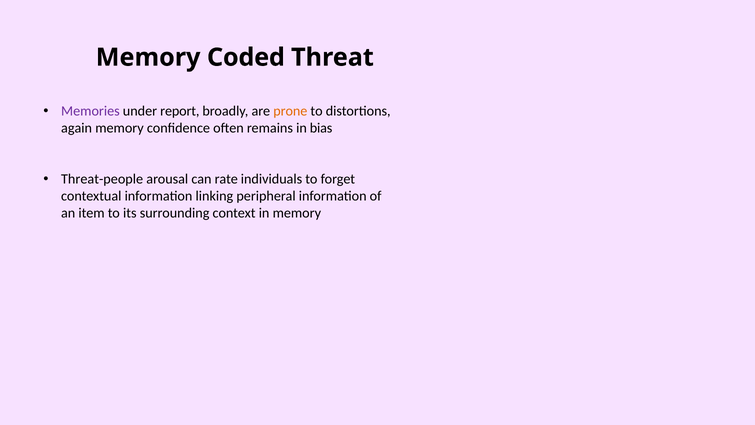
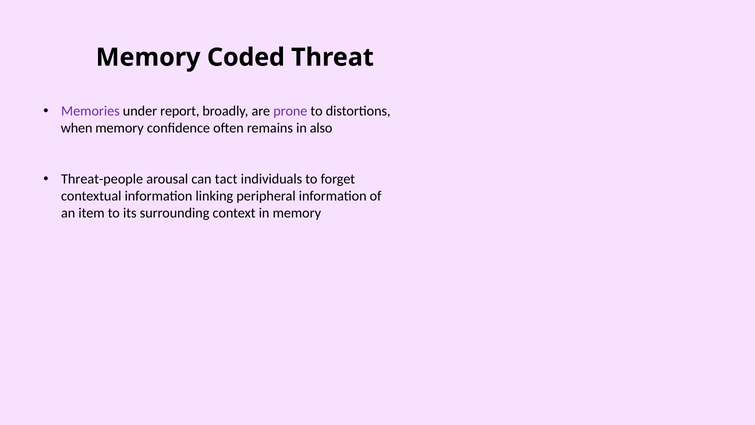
prone colour: orange -> purple (290, 111)
again: again -> when (77, 128)
bias: bias -> also (321, 128)
rate: rate -> tact (226, 179)
